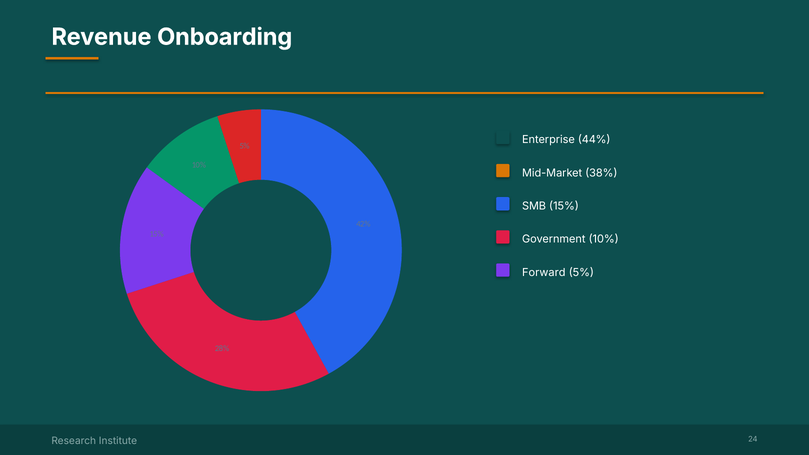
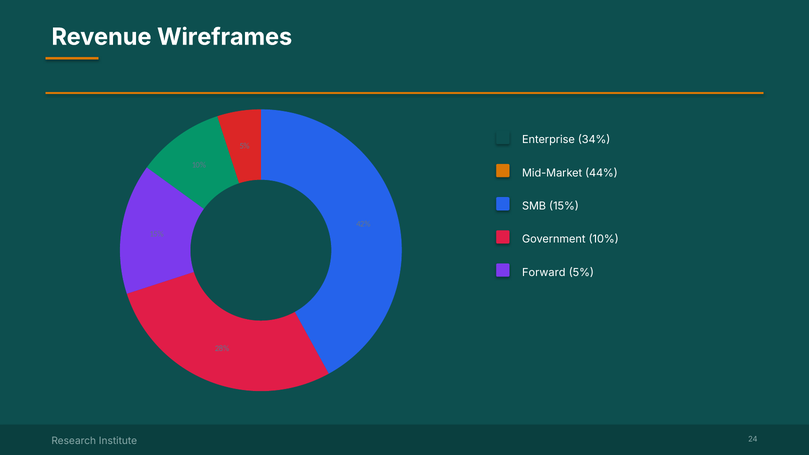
Onboarding: Onboarding -> Wireframes (225, 37)
44%: 44% -> 34% (594, 140)
38%: 38% -> 44% (601, 173)
